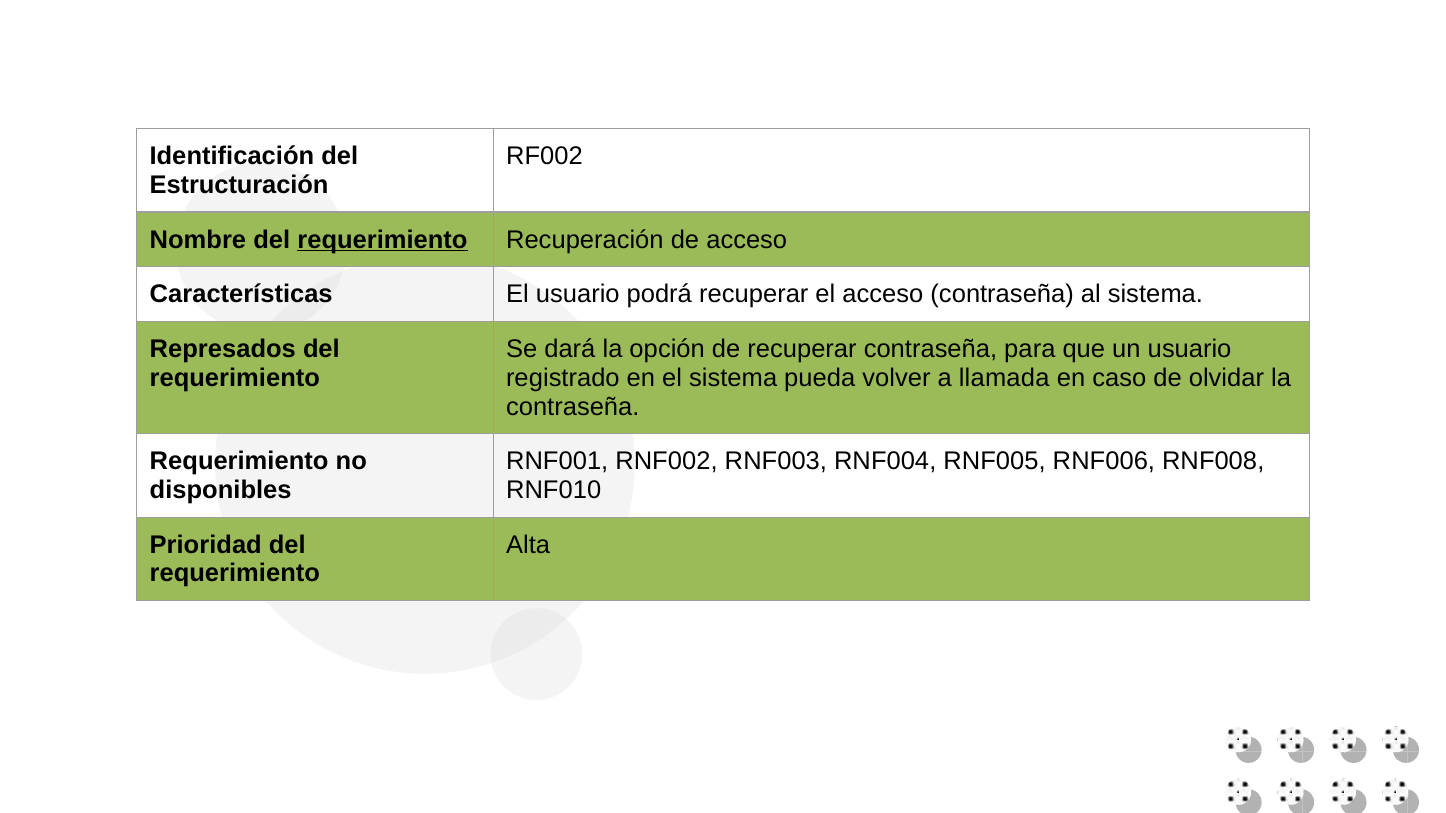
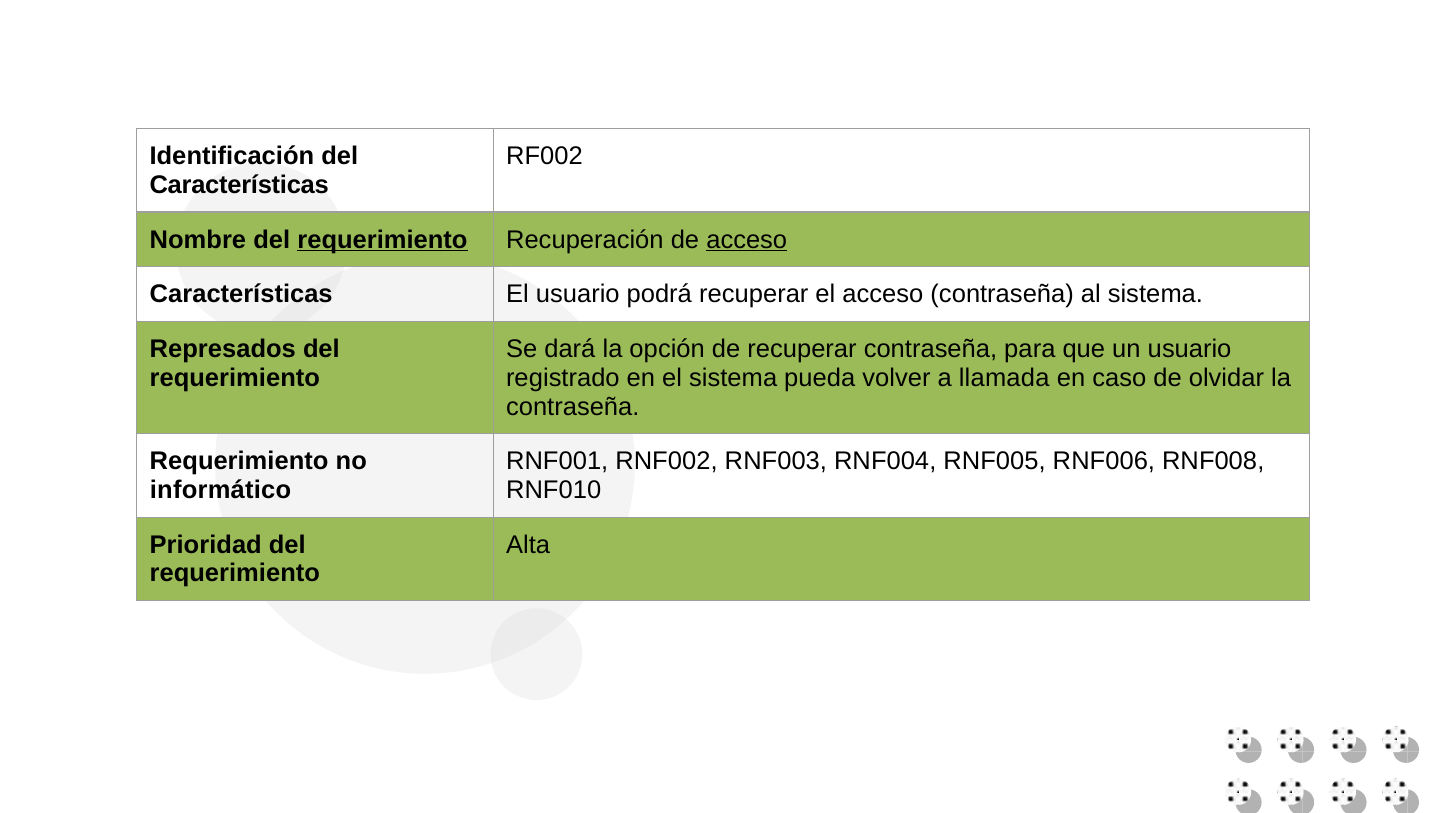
Estructuración: Estructuración -> Características (239, 185)
acceso underline: none -> present (747, 240)
disponibles: disponibles -> informático (221, 490)
